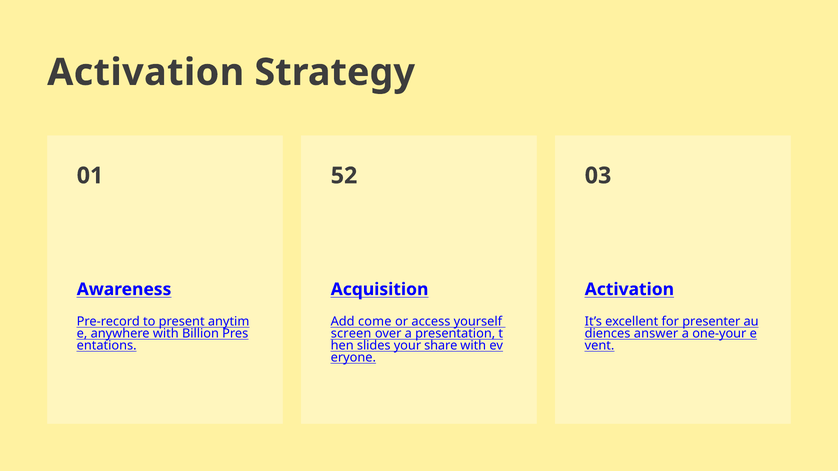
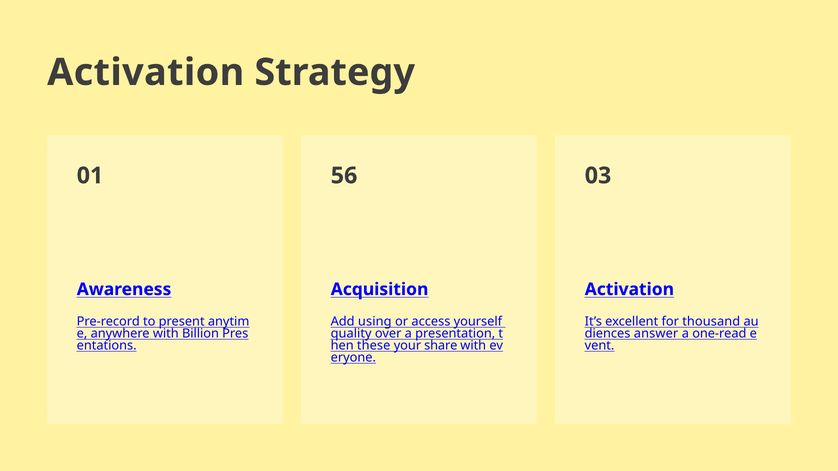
52: 52 -> 56 (344, 176)
come: come -> using (375, 322)
presenter: presenter -> thousand (711, 322)
screen: screen -> quality (351, 334)
one-your: one-your -> one-read (719, 334)
slides: slides -> these (374, 346)
